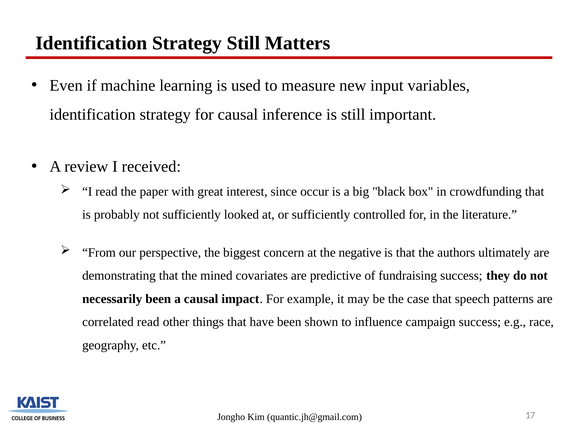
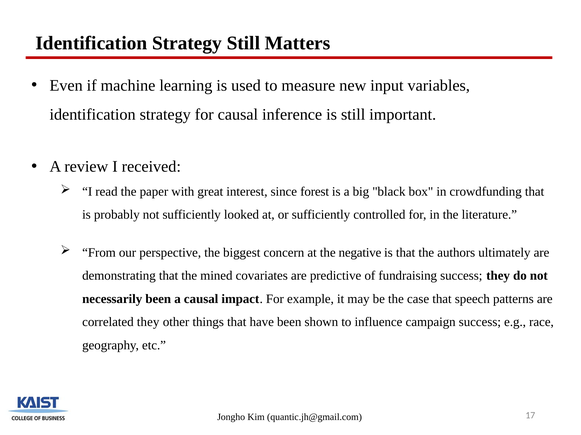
occur: occur -> forest (315, 192)
correlated read: read -> they (148, 323)
